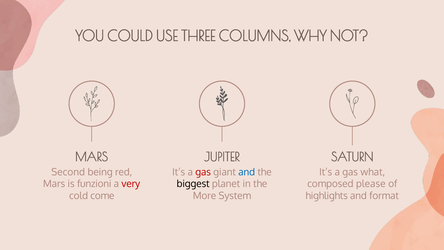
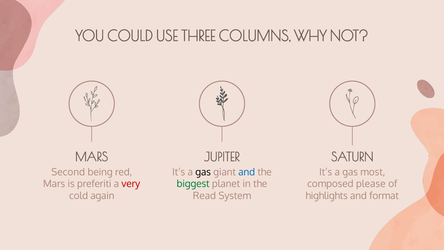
gas colour: red -> black (203, 172)
what: what -> most (373, 172)
funzioni: funzioni -> preferiti (94, 184)
biggest colour: black -> green (193, 184)
come: come -> again (102, 196)
More: More -> Read (204, 196)
